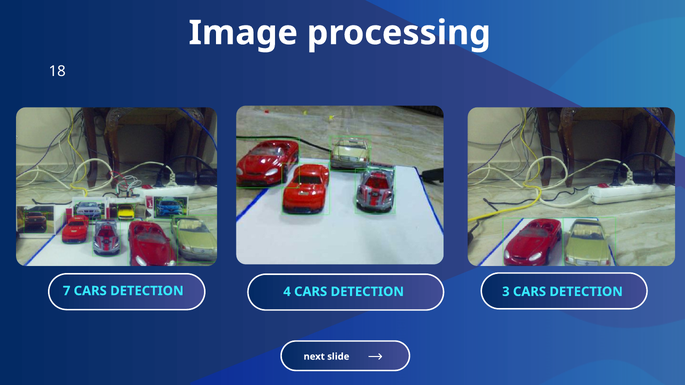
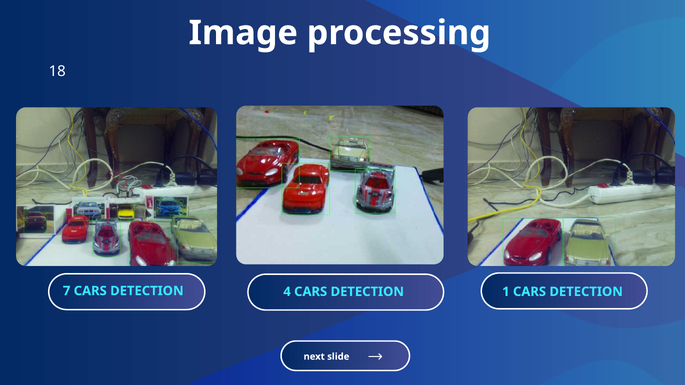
3: 3 -> 1 (506, 292)
